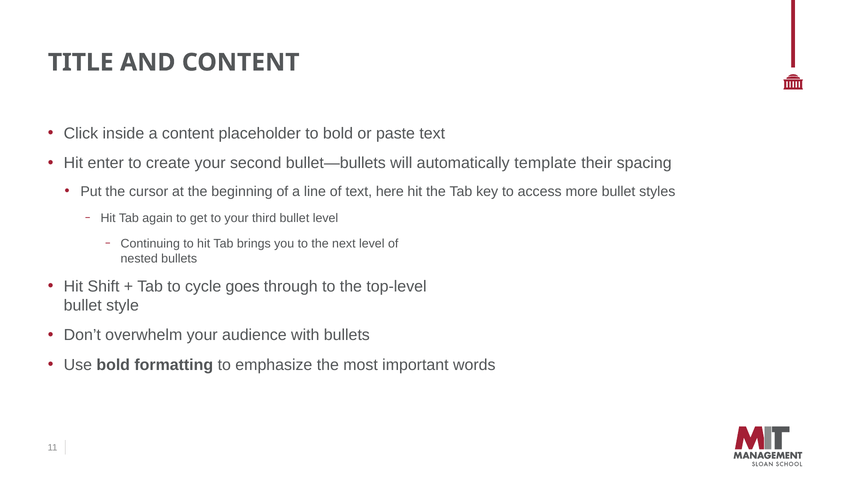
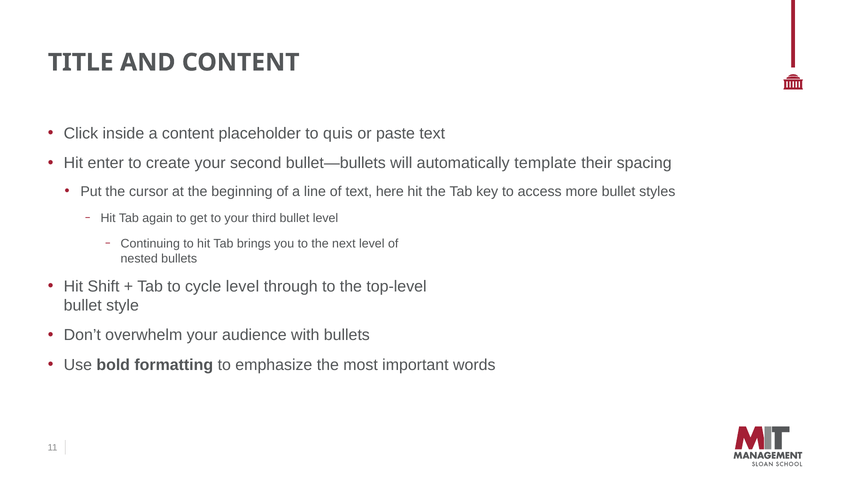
to bold: bold -> quis (338, 133)
cycle goes: goes -> level (242, 286)
